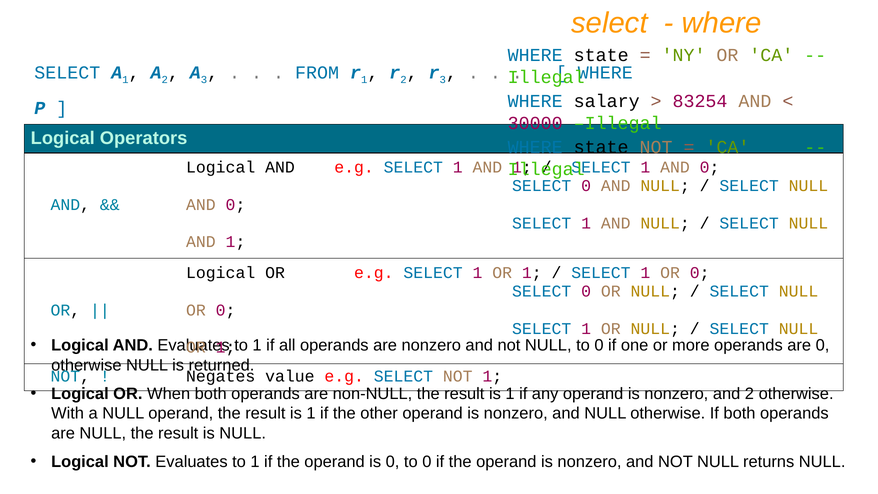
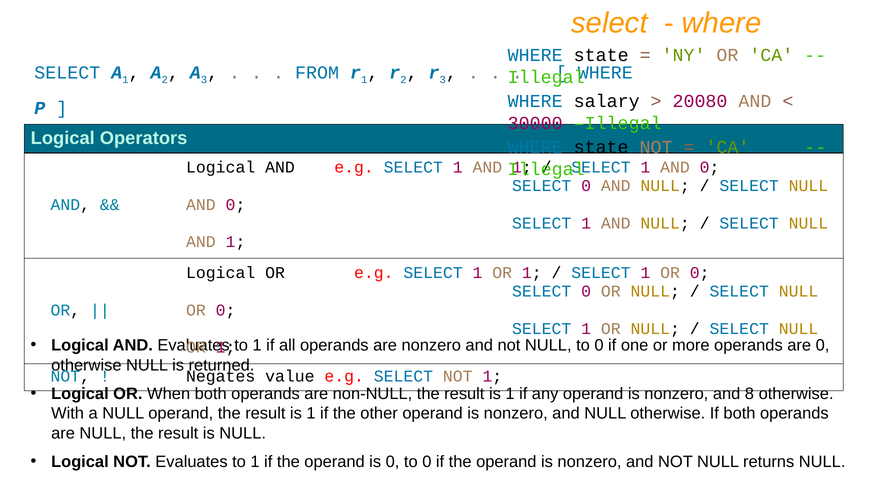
83254: 83254 -> 20080 (700, 101)
and 2: 2 -> 8 (749, 394)
